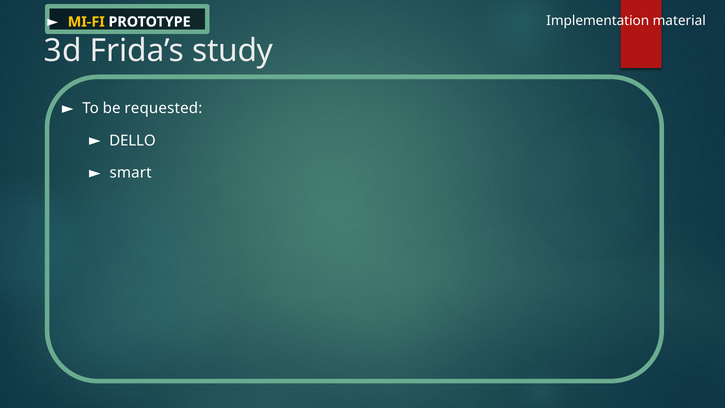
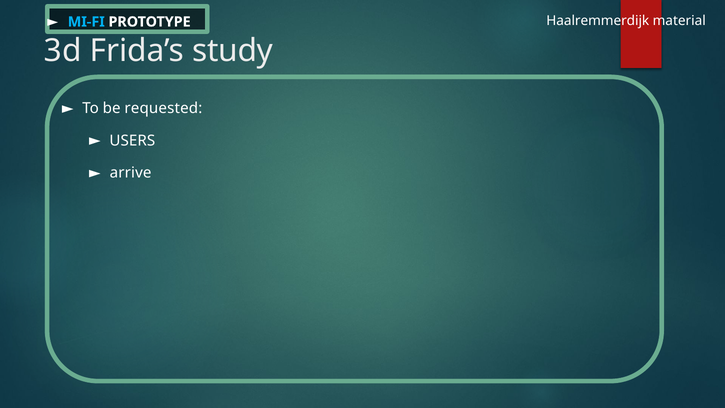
MI-FI colour: yellow -> light blue (86, 22)
Implementation: Implementation -> Haalremmerdijk (598, 21)
DELLO: DELLO -> USERS (132, 141)
smart: smart -> arrive (131, 173)
